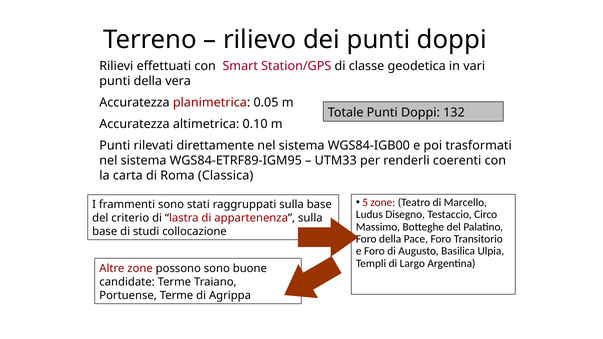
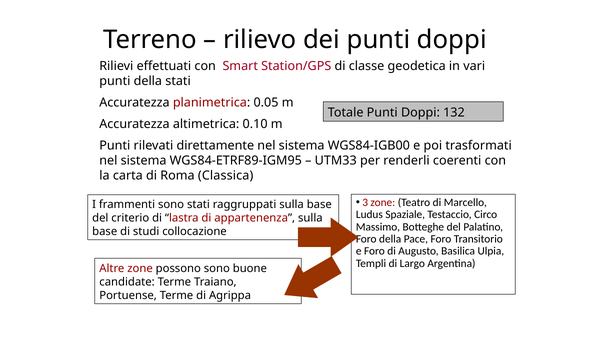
della vera: vera -> stati (178, 81)
5: 5 -> 3 (365, 202)
Disegno: Disegno -> Spaziale (405, 215)
